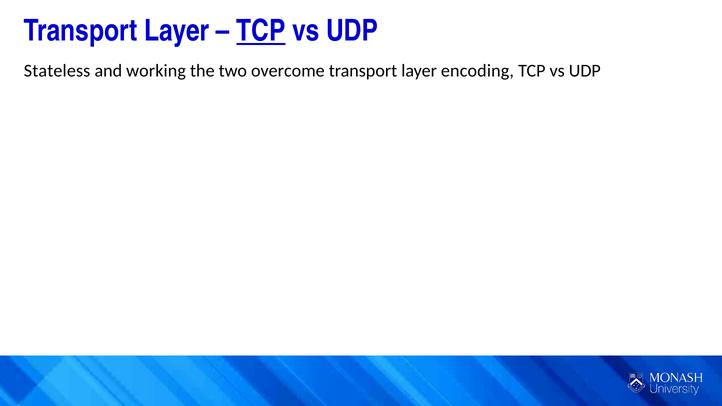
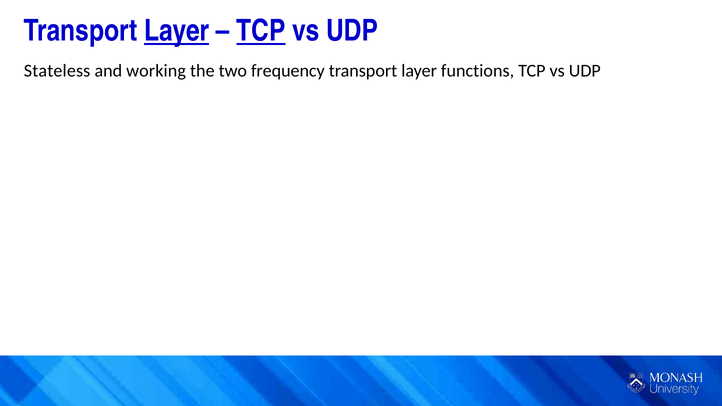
Layer underline: none -> present (177, 31)
overcome: overcome -> frequency (288, 71)
encoding: encoding -> functions (478, 71)
